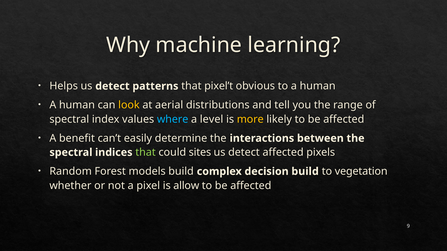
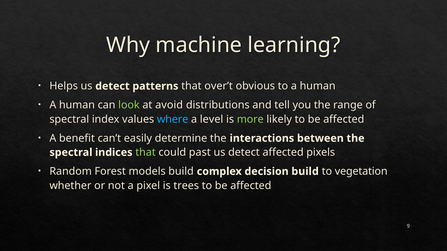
pixel’t: pixel’t -> over’t (219, 86)
look colour: yellow -> light green (129, 105)
aerial: aerial -> avoid (169, 105)
more colour: yellow -> light green (250, 119)
sites: sites -> past (200, 153)
allow: allow -> trees (186, 186)
